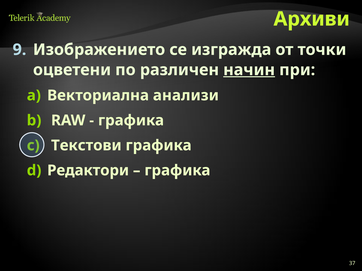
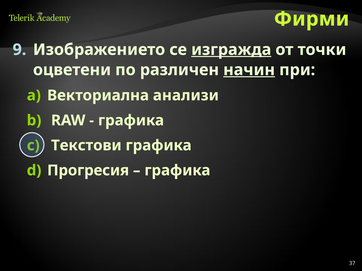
Архиви: Архиви -> Фирми (312, 19)
изгражда underline: none -> present (231, 50)
Редактори: Редактори -> Прогресия (88, 171)
